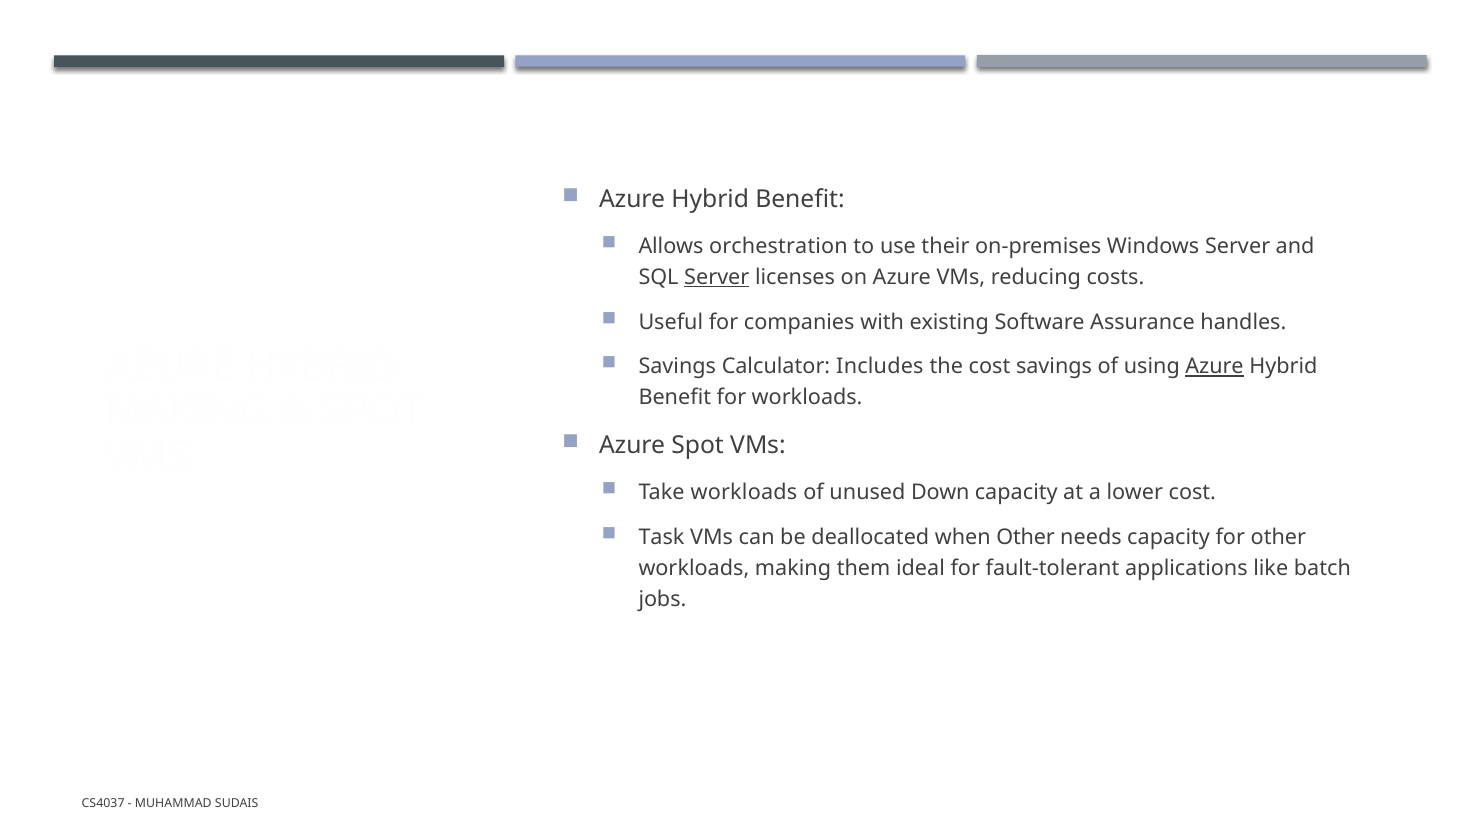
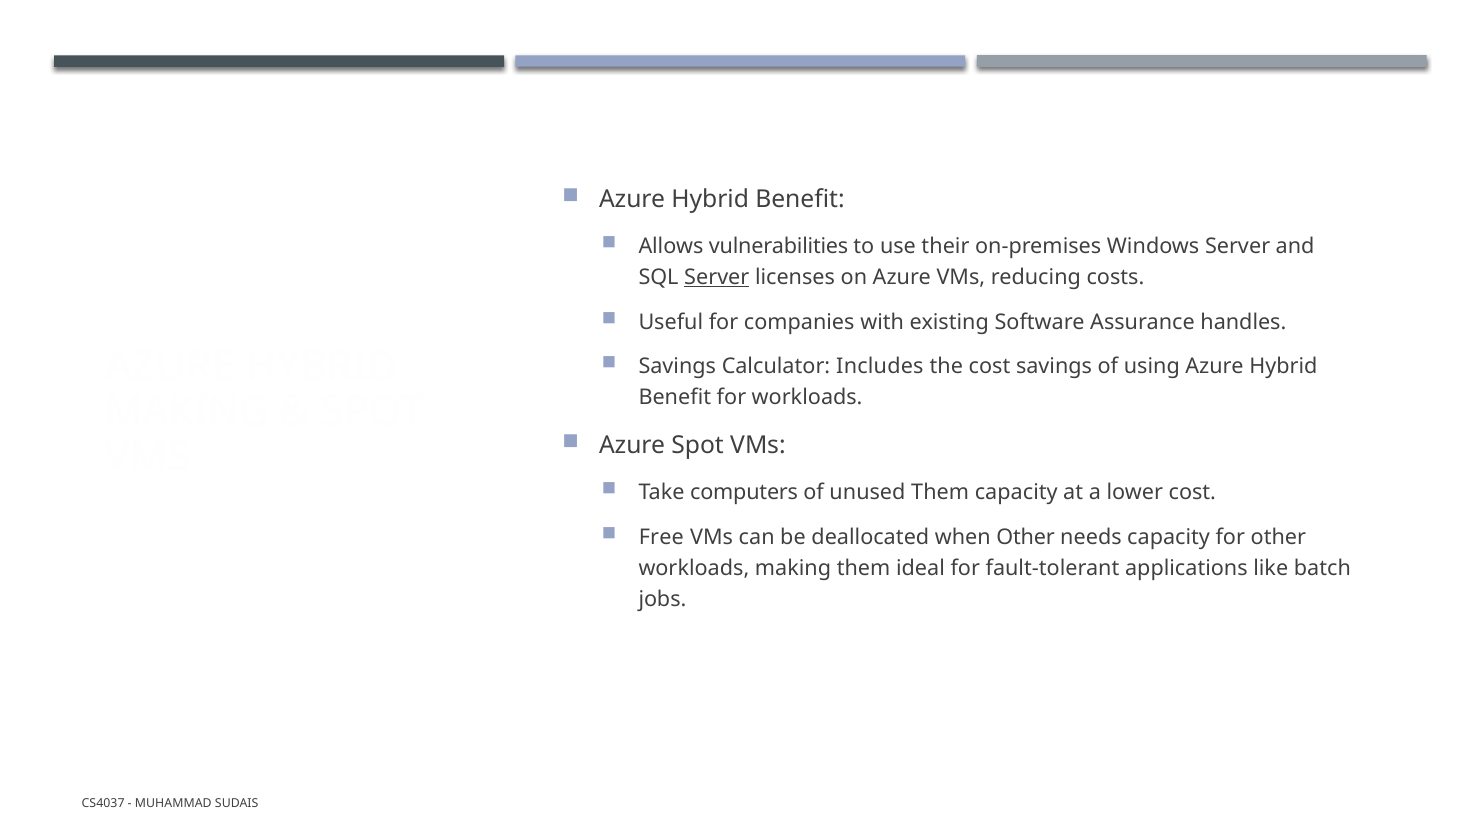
orchestration: orchestration -> vulnerabilities (779, 246)
Azure underline: present -> none (1215, 367)
Take workloads: workloads -> computers (744, 492)
unused Down: Down -> Them (940, 492)
Task: Task -> Free (661, 537)
